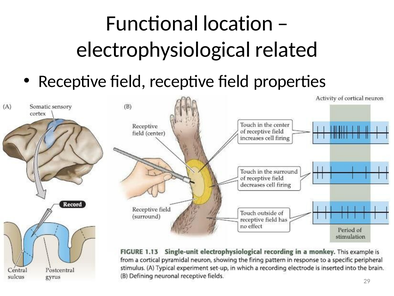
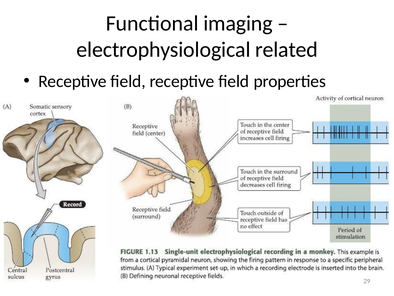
location: location -> imaging (238, 23)
